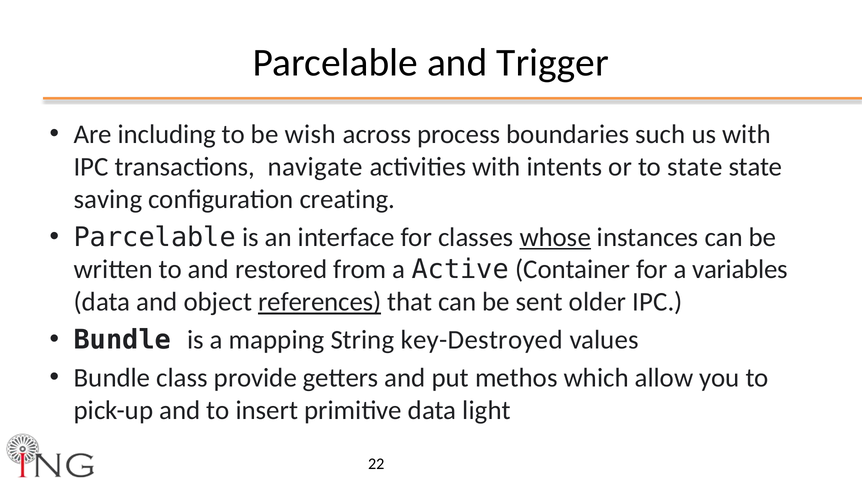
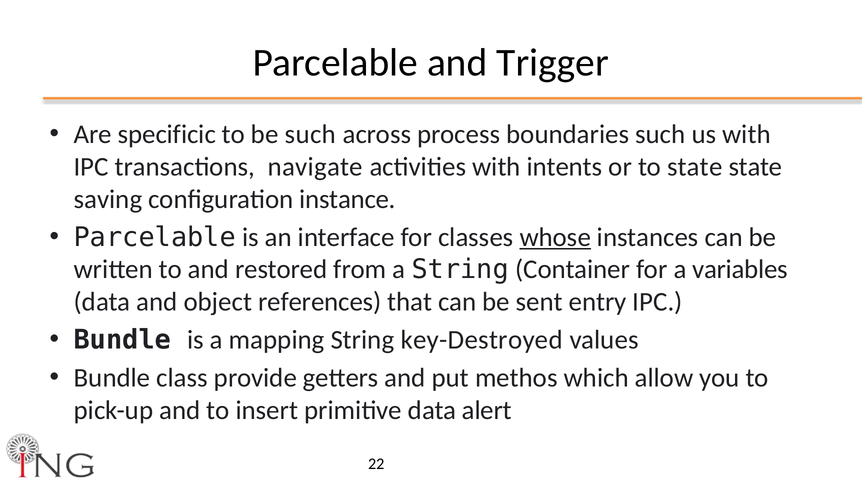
including: including -> specificic (167, 134)
be wish: wish -> such (310, 134)
creating: creating -> instance (347, 199)
a Active: Active -> String (460, 269)
references underline: present -> none (320, 302)
older: older -> entry (598, 302)
light: light -> alert (487, 410)
